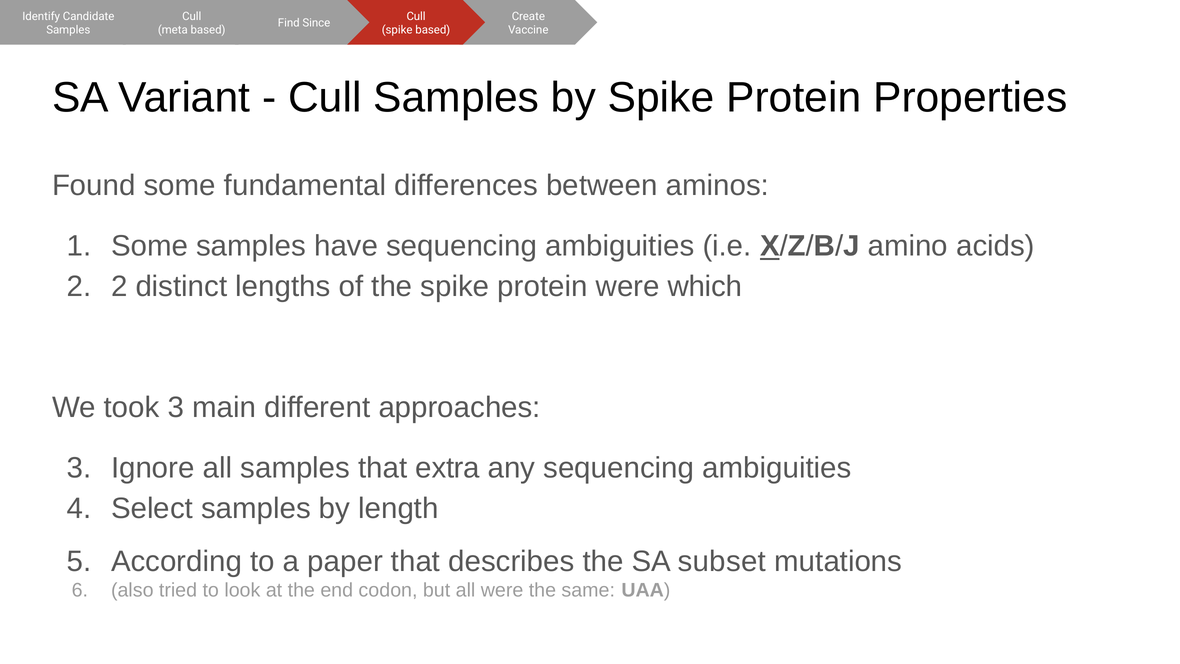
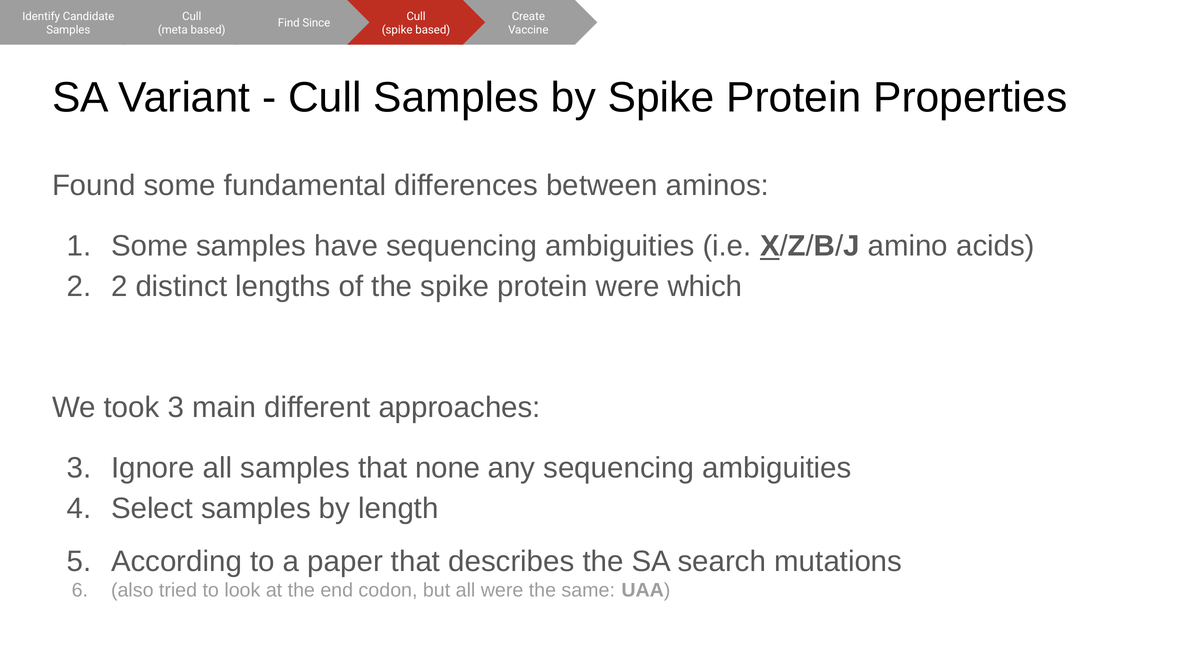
extra: extra -> none (448, 468)
subset: subset -> search (722, 561)
